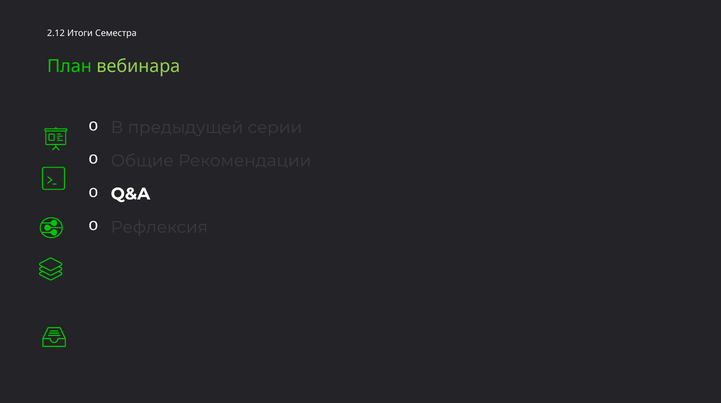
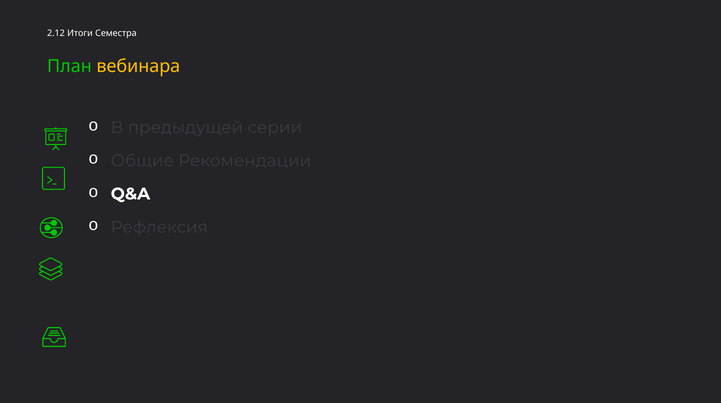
вебинара colour: light green -> yellow (138, 66)
